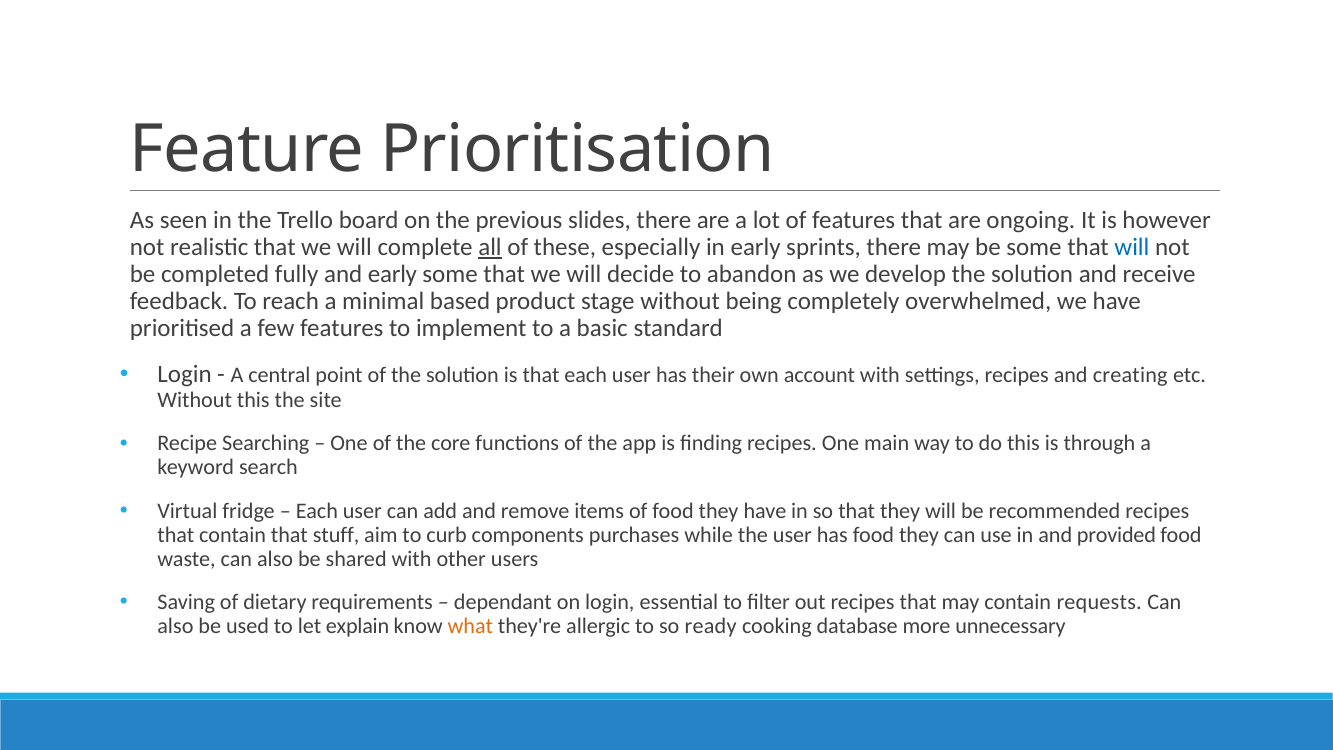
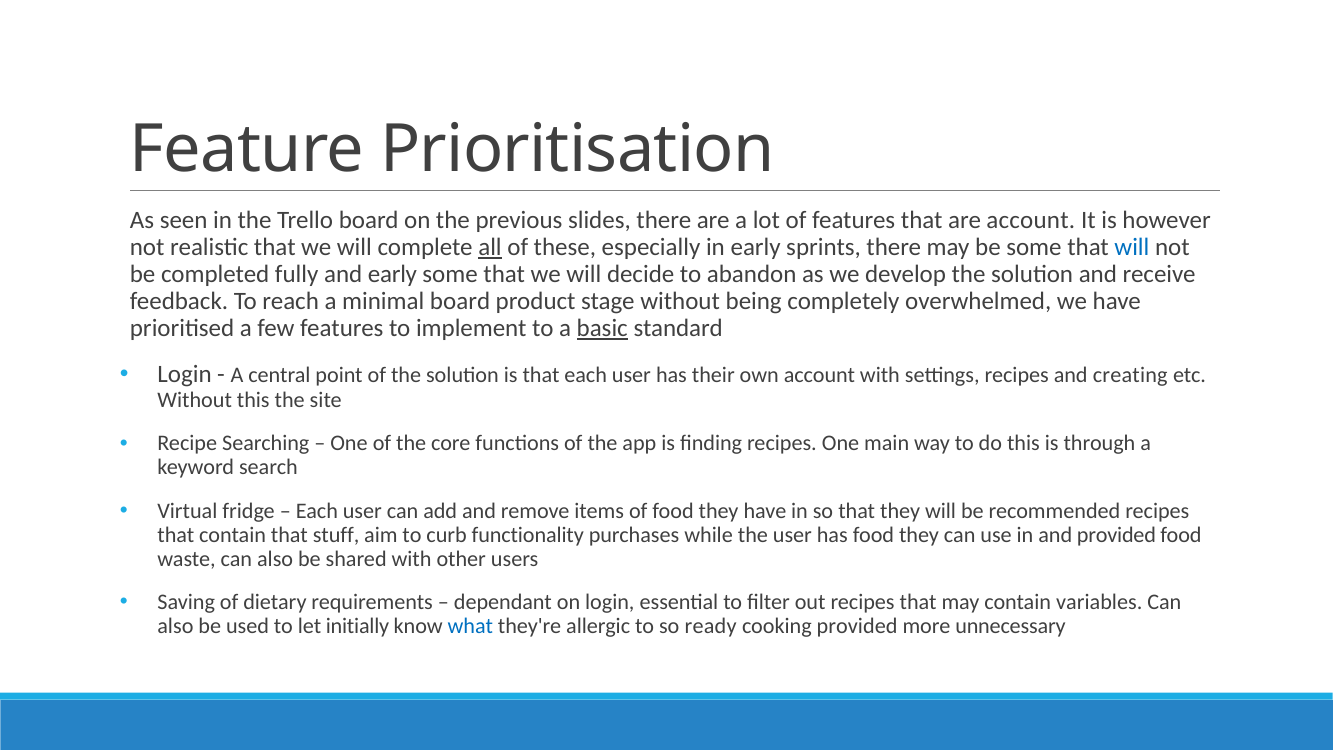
are ongoing: ongoing -> account (1031, 220)
minimal based: based -> board (460, 301)
basic underline: none -> present (602, 328)
components: components -> functionality (528, 535)
requests: requests -> variables (1099, 602)
explain: explain -> initially (358, 626)
what colour: orange -> blue (470, 626)
cooking database: database -> provided (857, 626)
